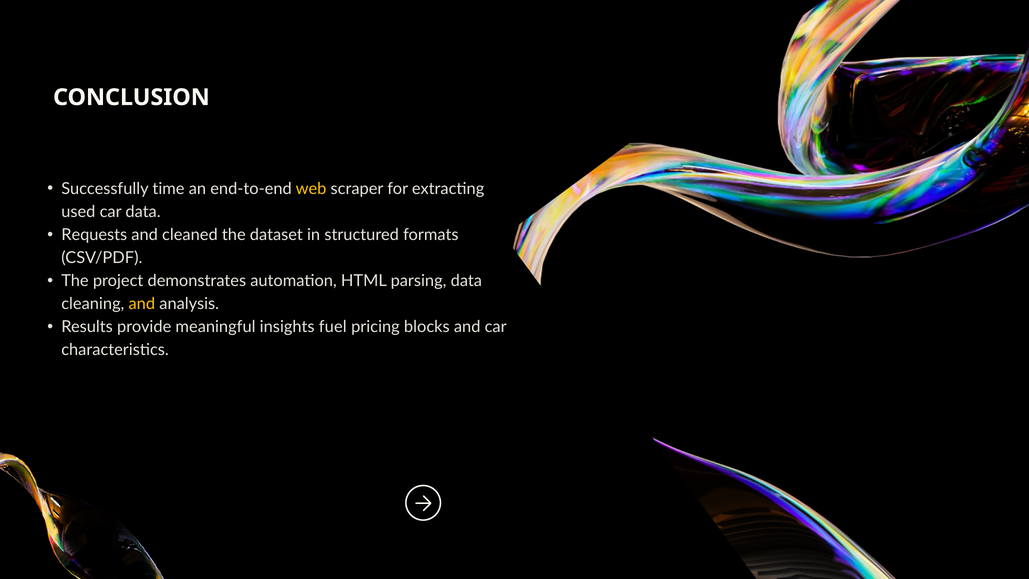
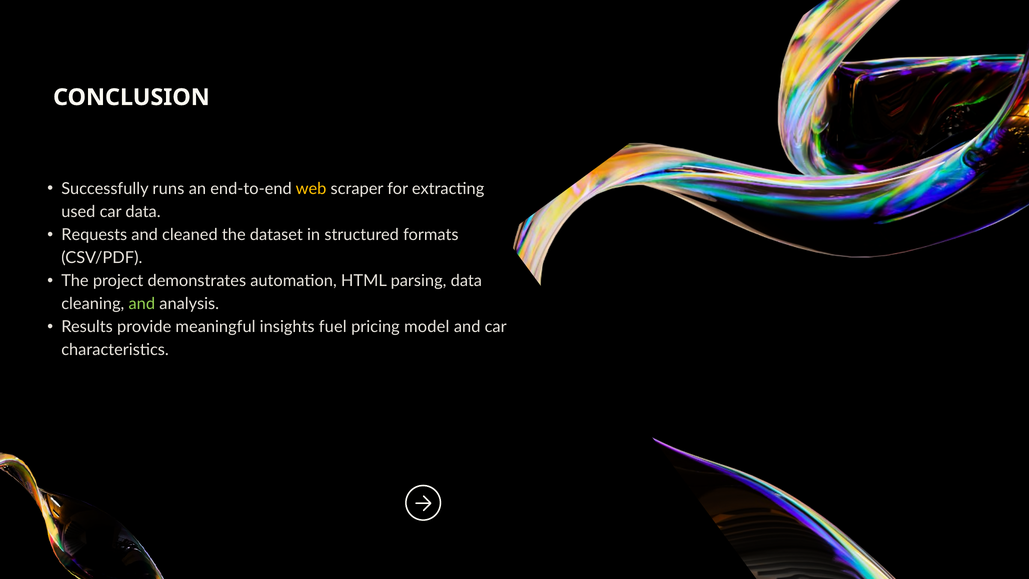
time: time -> runs (168, 189)
and colour: yellow -> light green (142, 304)
blocks: blocks -> model (427, 327)
